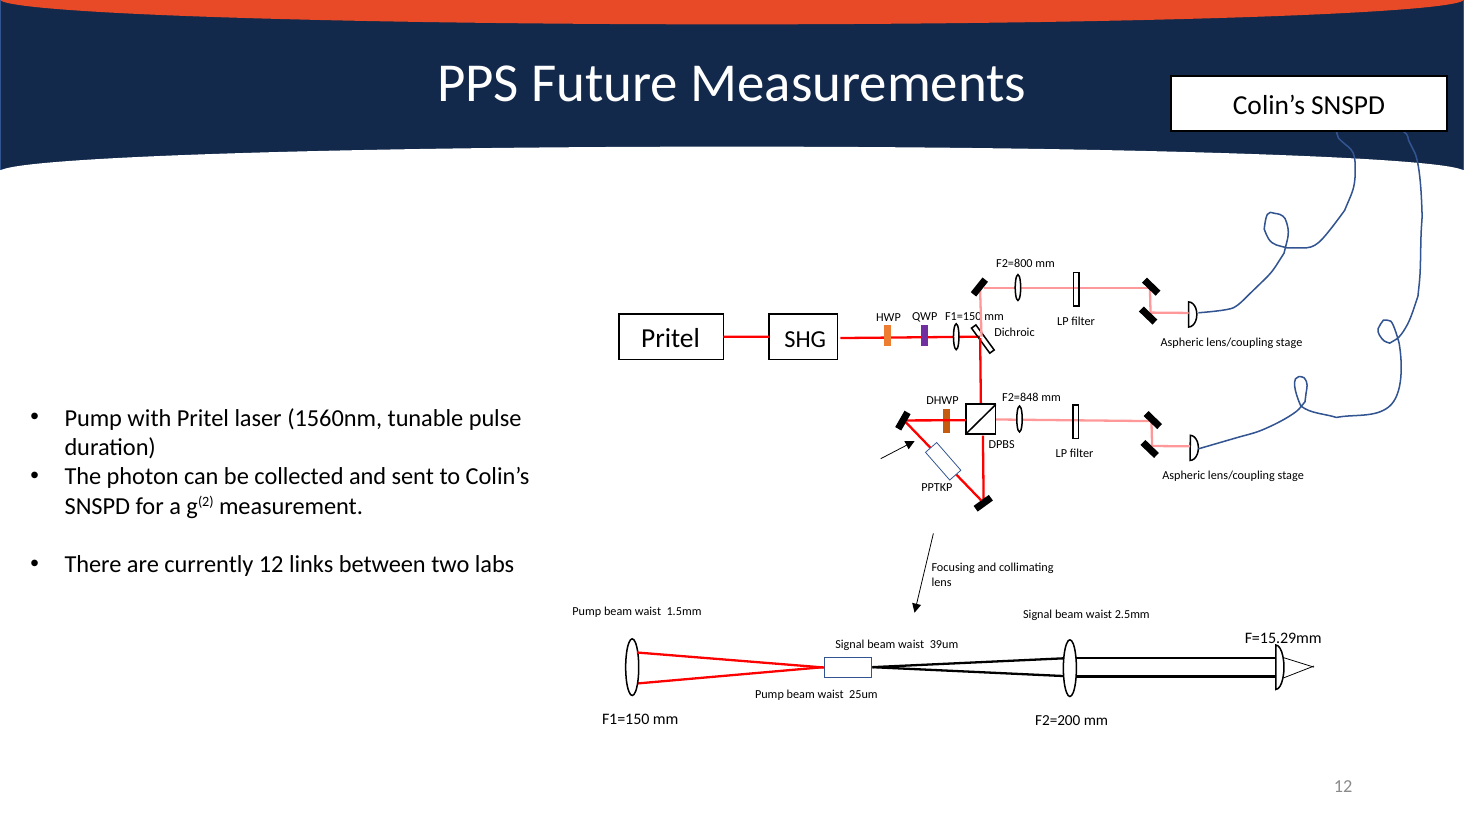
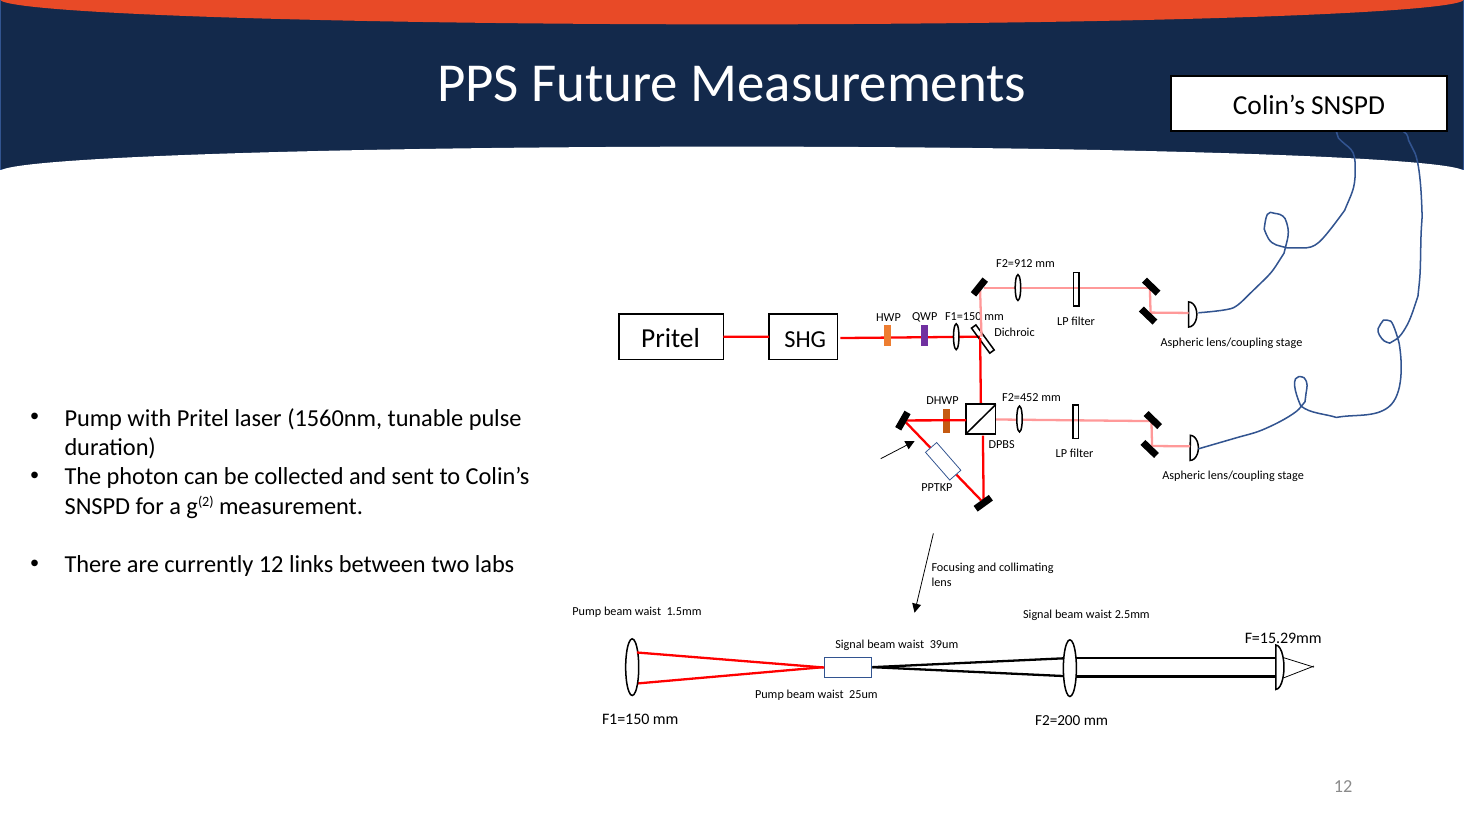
F2=800: F2=800 -> F2=912 (1014, 264)
F2=848: F2=848 -> F2=452 (1020, 397)
